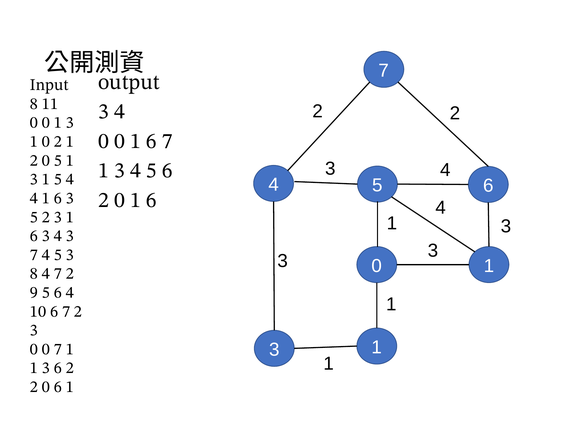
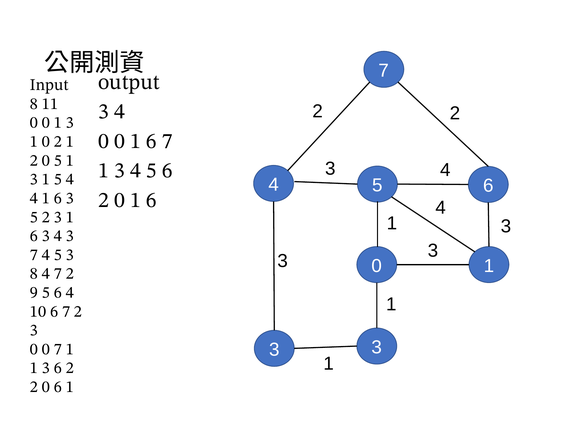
1: 1 -> 3 (377, 348)
